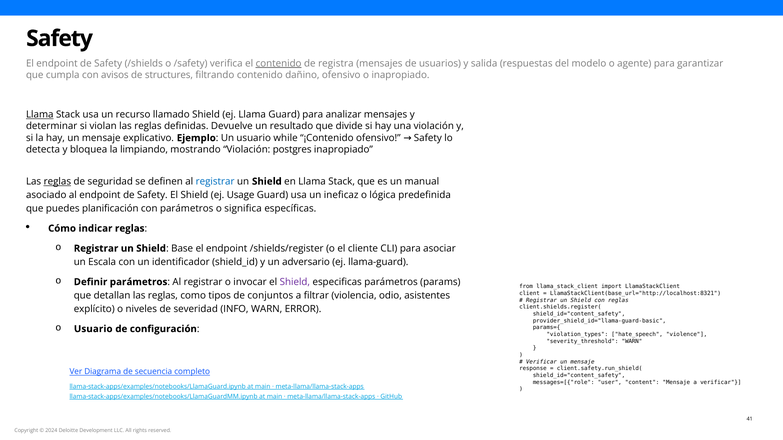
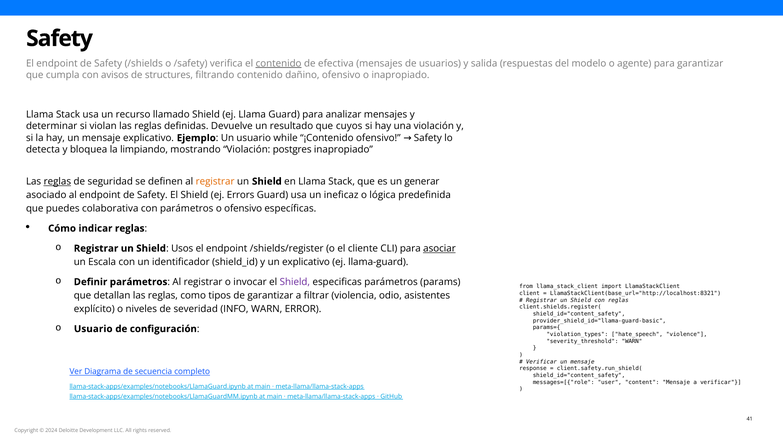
registra: registra -> efectiva (336, 63)
Llama underline: present -> none (40, 115)
divide: divide -> cuyos (349, 126)
registrar colour: blue -> orange (215, 182)
manual: manual -> generar (422, 182)
Usage: Usage -> Errors (241, 195)
planificación: planificación -> colaborativa (110, 209)
o significa: significa -> ofensivo (243, 209)
Base: Base -> Usos (182, 249)
asociar underline: none -> present (439, 249)
un adversario: adversario -> explicativo (306, 262)
de conjuntos: conjuntos -> garantizar (270, 296)
